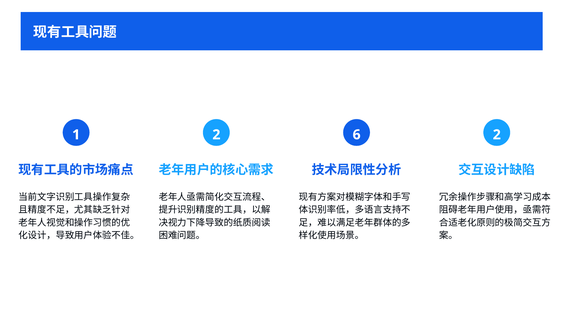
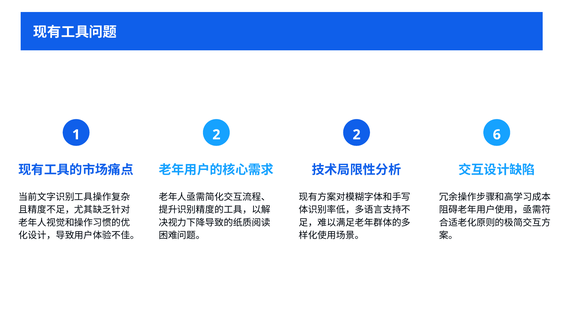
1 6: 6 -> 2 (357, 135)
2 2: 2 -> 6 (497, 135)
